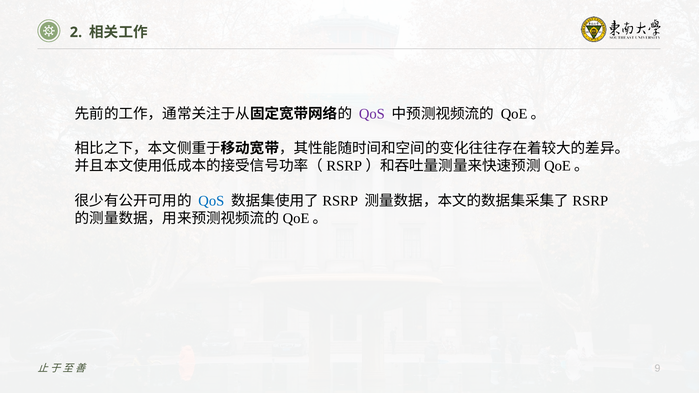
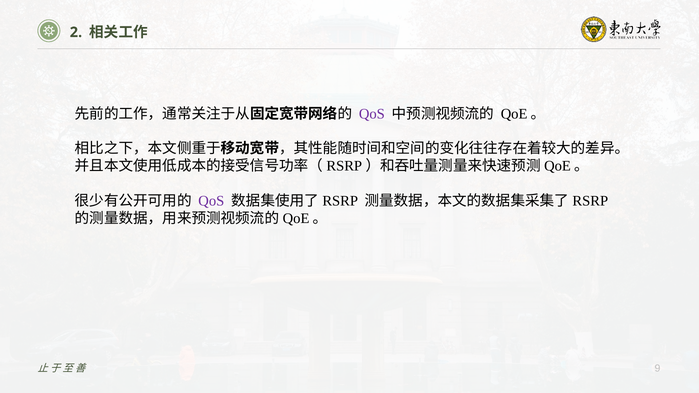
QoS colour: blue -> purple (211, 201)
